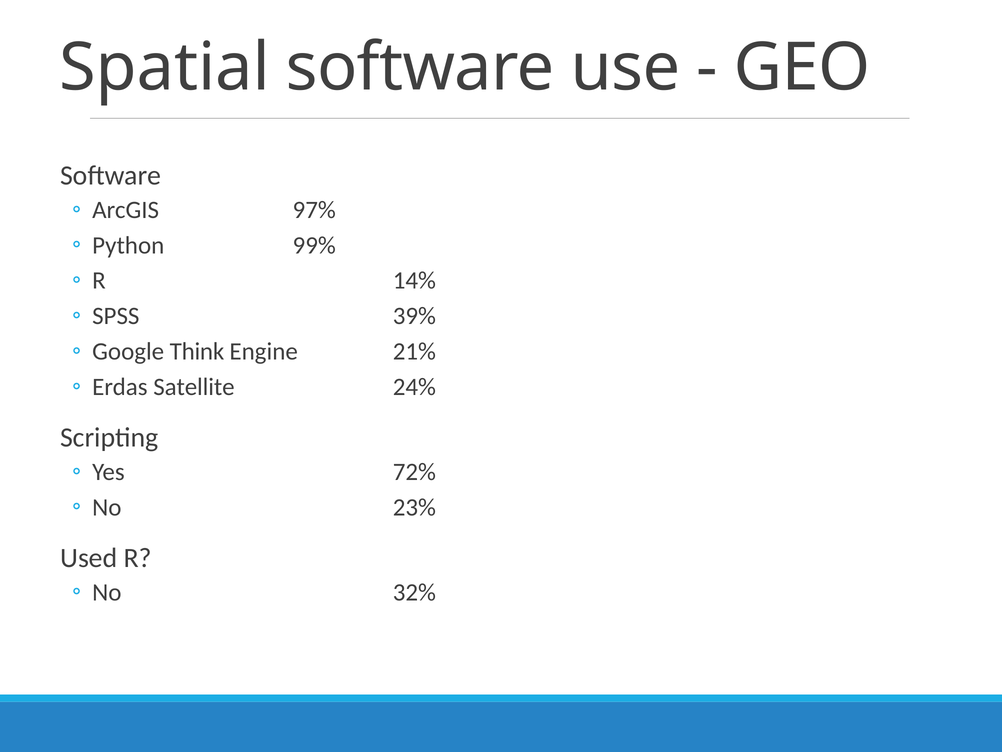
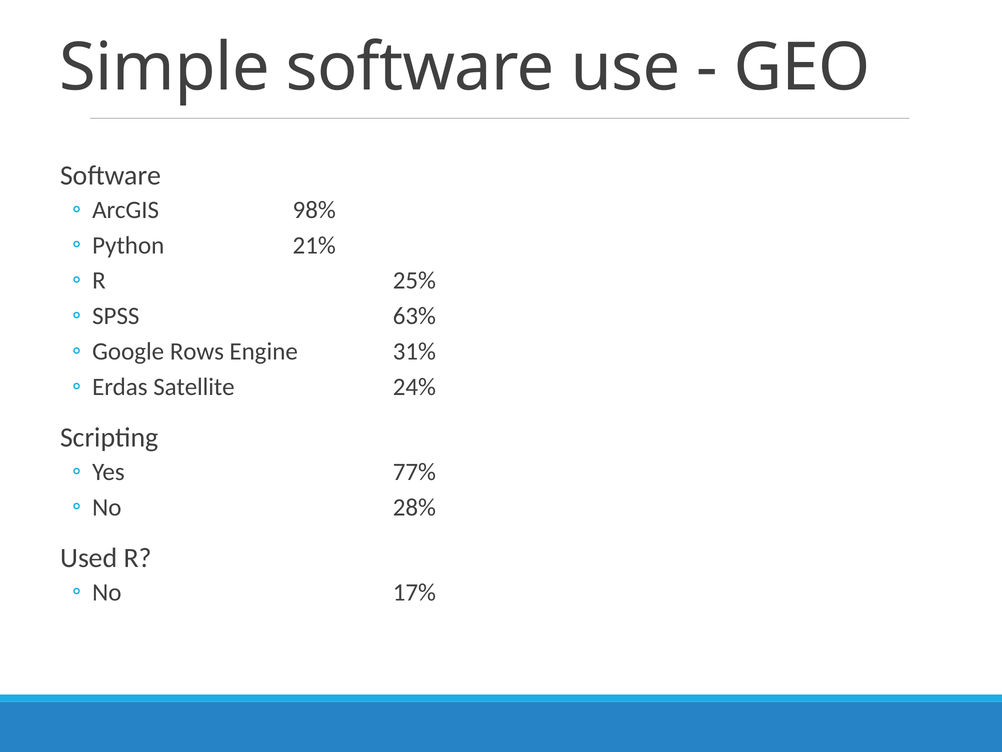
Spatial: Spatial -> Simple (165, 68)
97%: 97% -> 98% (314, 210)
99%: 99% -> 21% (314, 245)
14%: 14% -> 25% (414, 281)
39%: 39% -> 63% (414, 316)
Think: Think -> Rows (197, 352)
21%: 21% -> 31% (414, 352)
72%: 72% -> 77% (414, 472)
23%: 23% -> 28% (414, 507)
32%: 32% -> 17% (414, 592)
